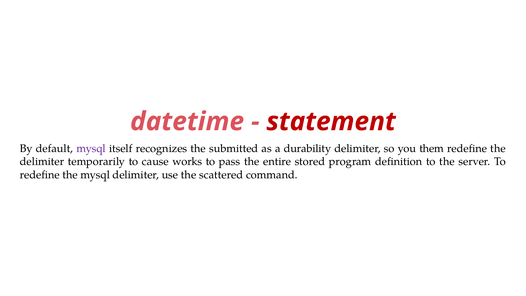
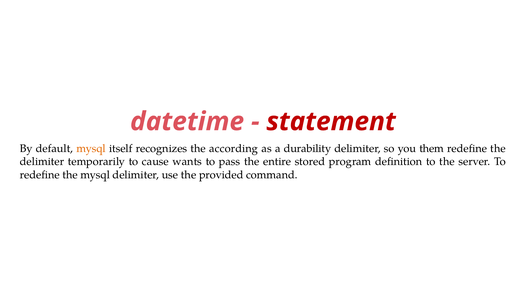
mysql colour: purple -> orange (91, 148)
submitted: submitted -> according (234, 148)
works: works -> wants (187, 162)
scattered: scattered -> provided (221, 175)
